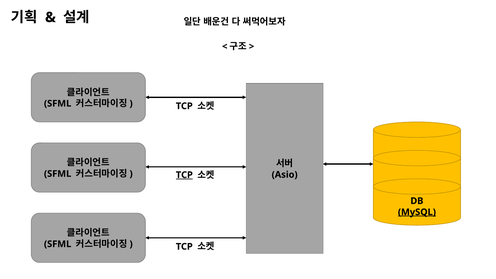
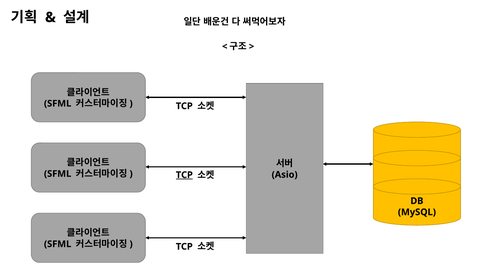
MySQL underline: present -> none (417, 212)
